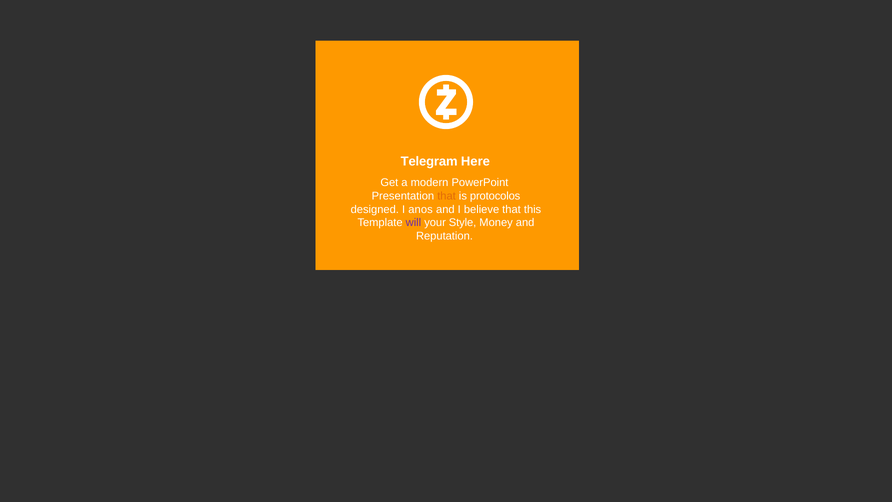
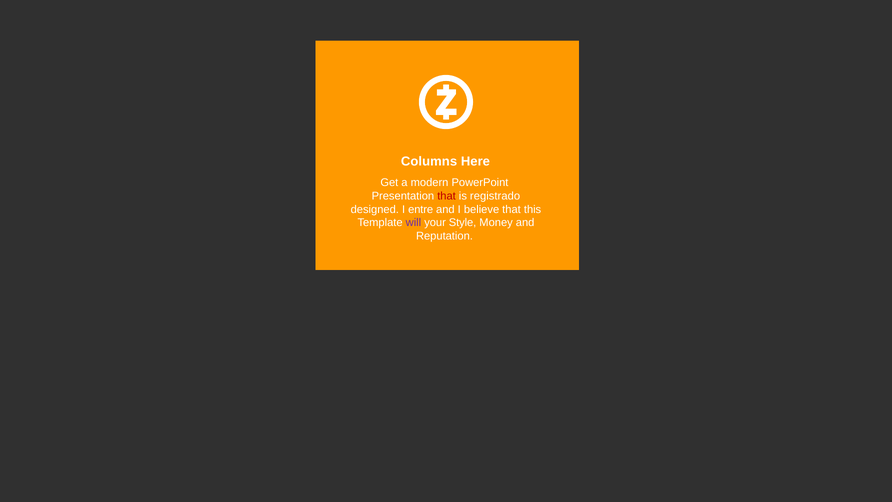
Telegram: Telegram -> Columns (429, 161)
that colour: orange -> red (447, 196)
protocolos: protocolos -> registrado (495, 196)
anos: anos -> entre (421, 209)
